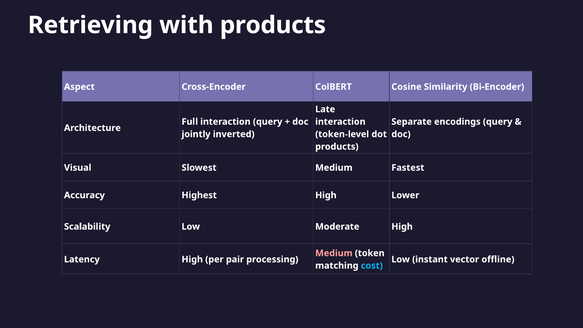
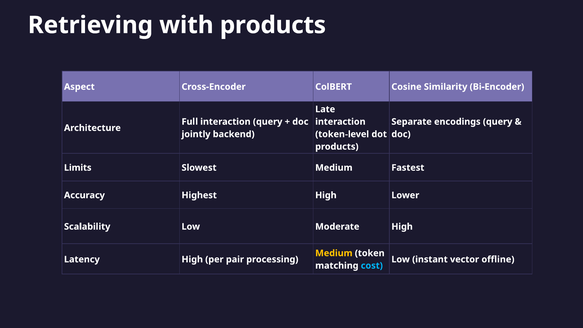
inverted: inverted -> backend (234, 134)
Visual: Visual -> Limits (78, 168)
Medium colour: pink -> yellow (334, 253)
